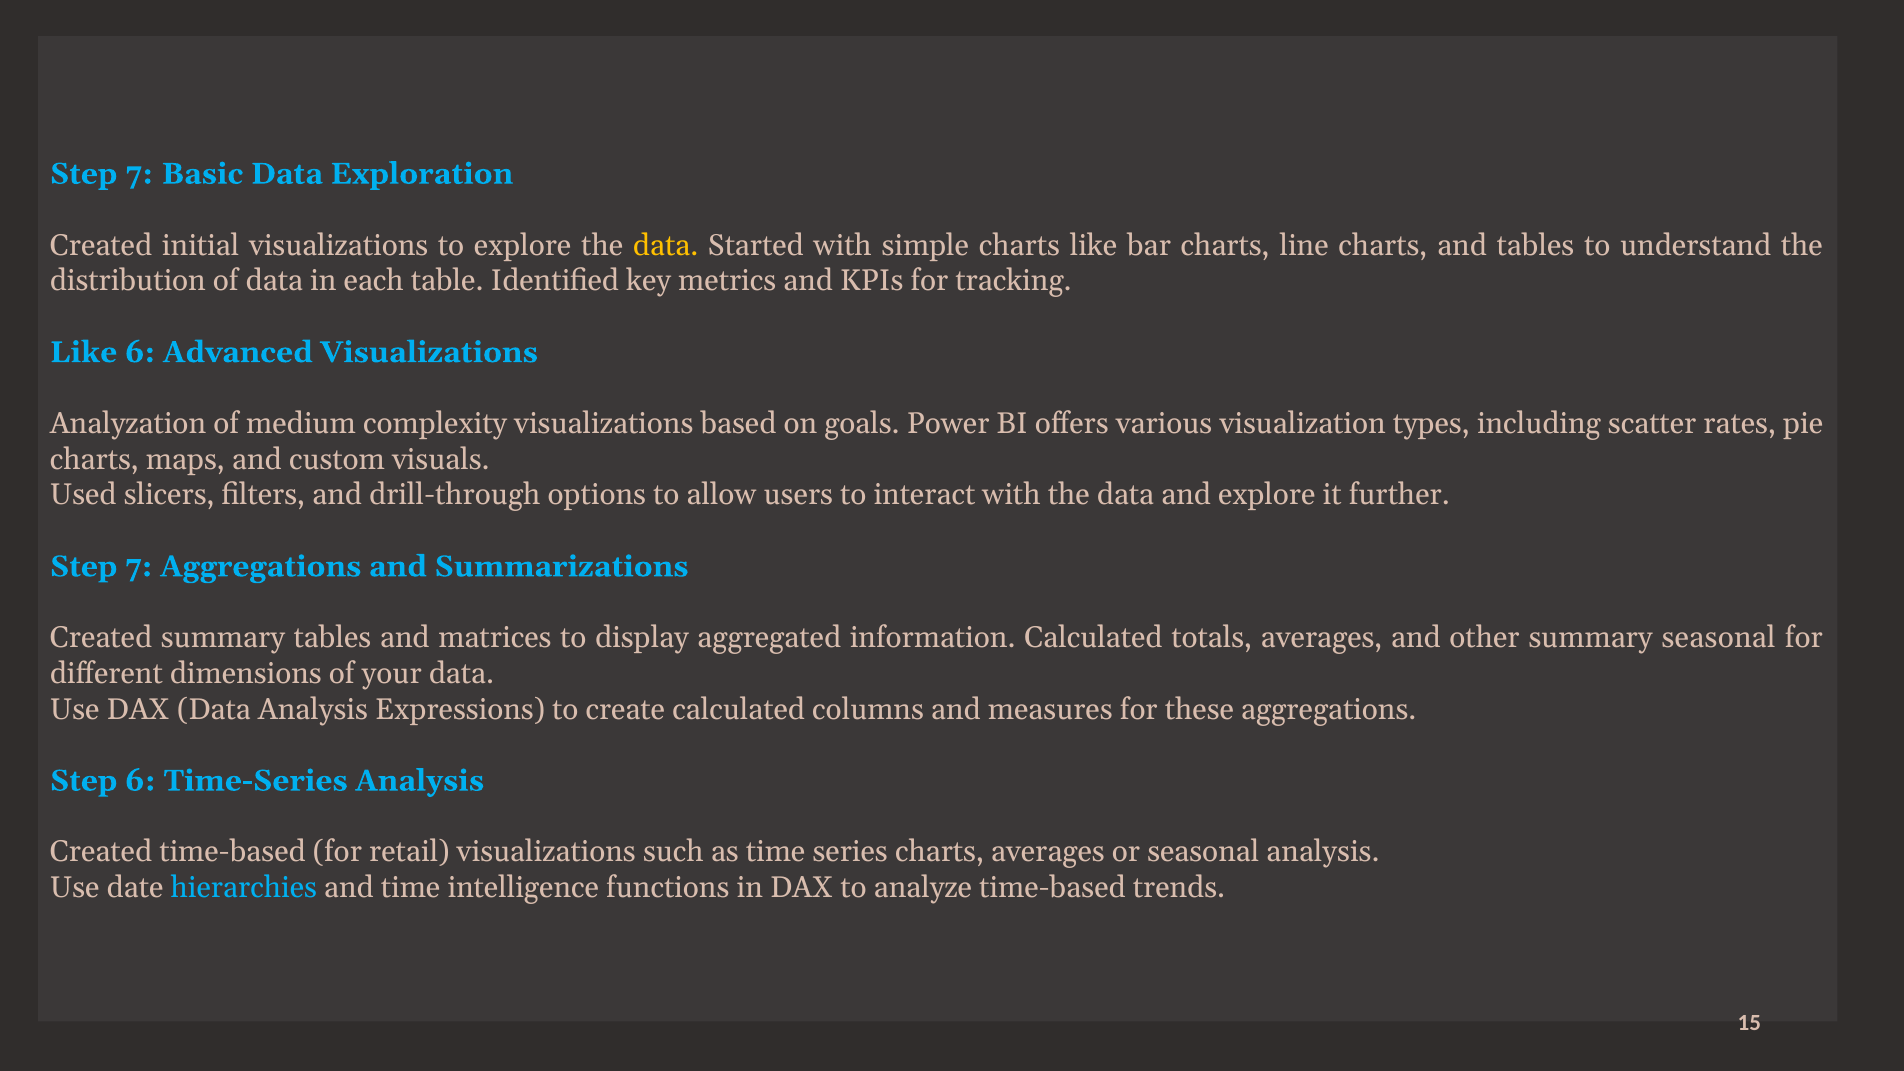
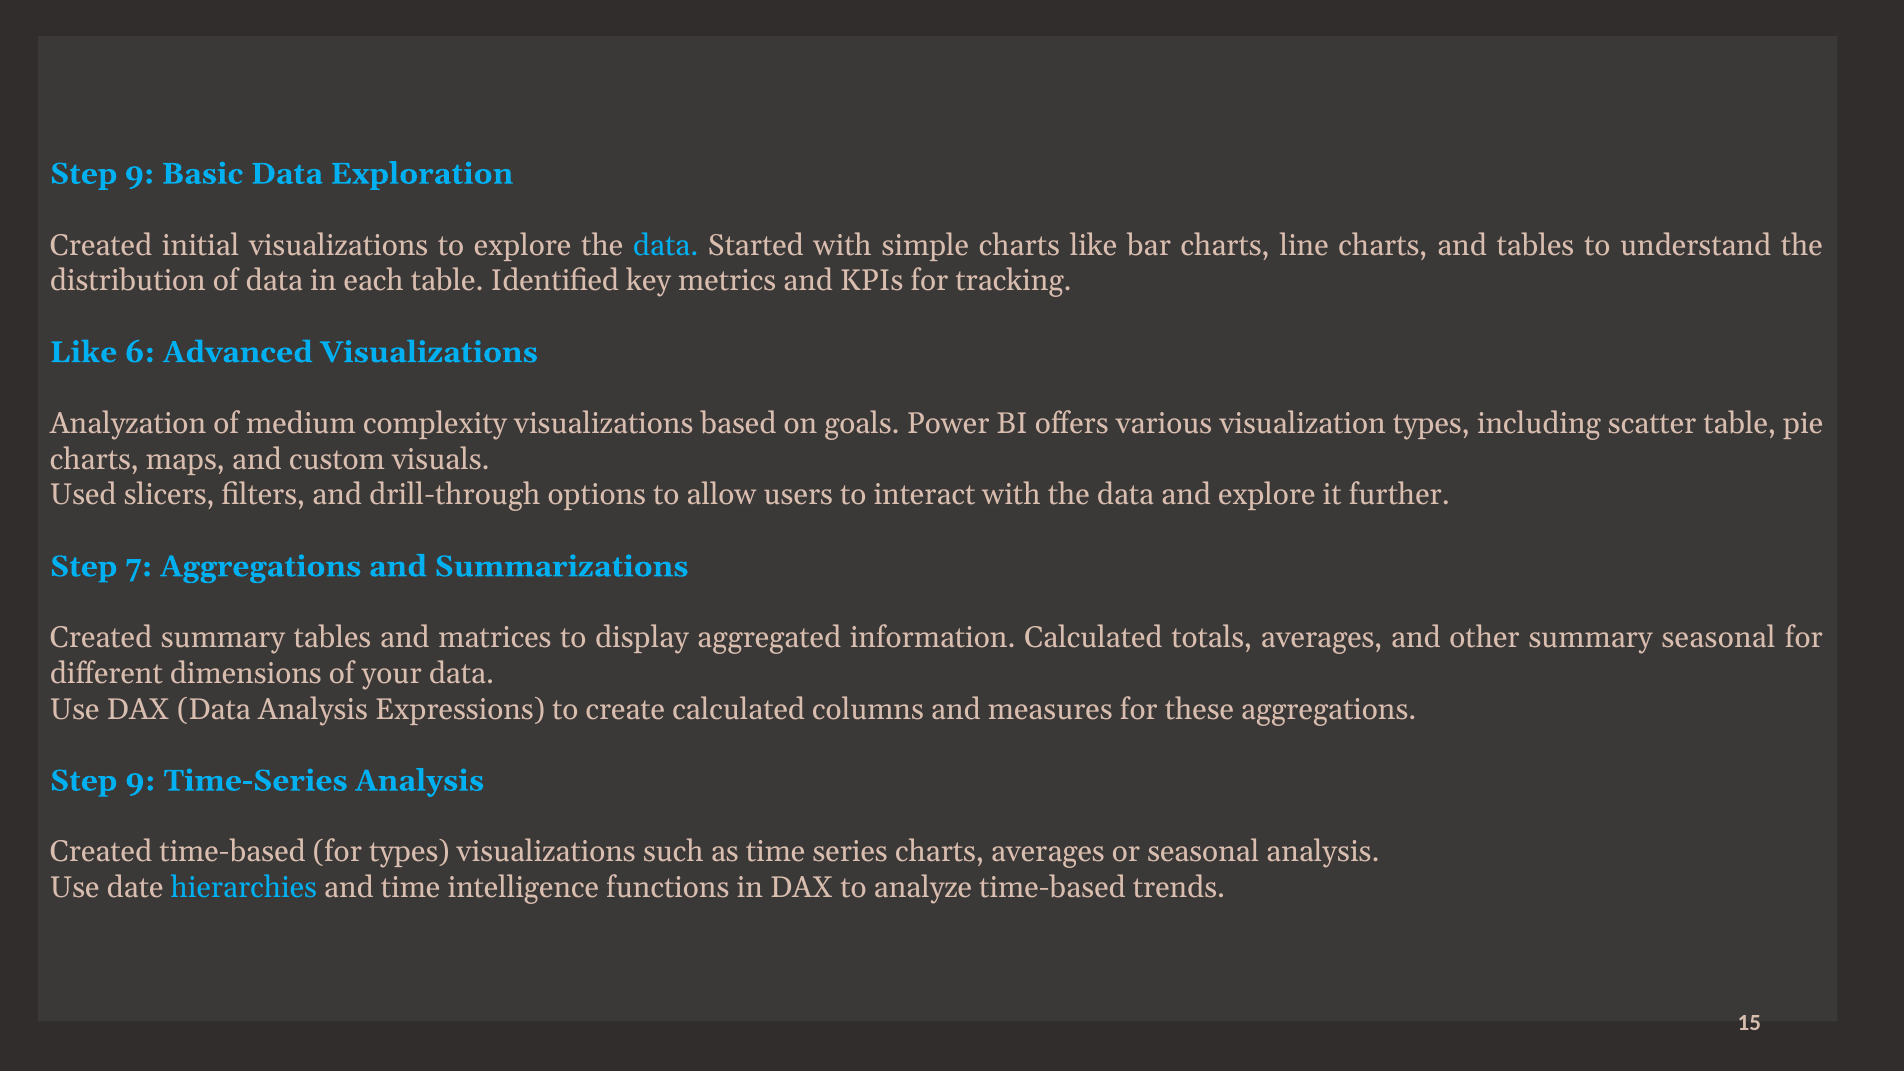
7: 7 -> 9 (140, 174)
data colour: yellow -> light blue (666, 245)
scatter rates: rates -> table (1740, 424)
6: 6 -> 9 (140, 781)
for retail: retail -> types (409, 852)
